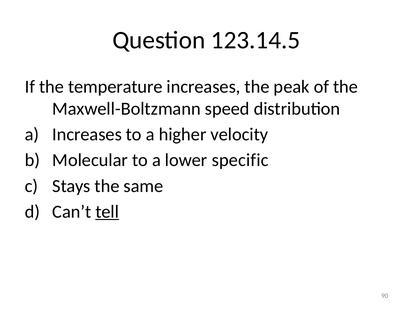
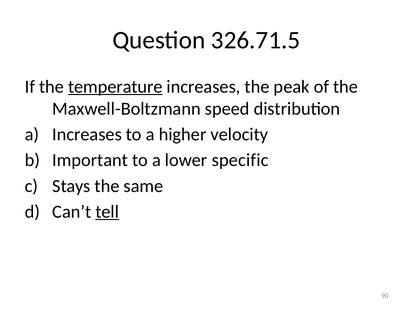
123.14.5: 123.14.5 -> 326.71.5 (256, 40)
temperature underline: none -> present (115, 87)
Molecular: Molecular -> Important (90, 160)
